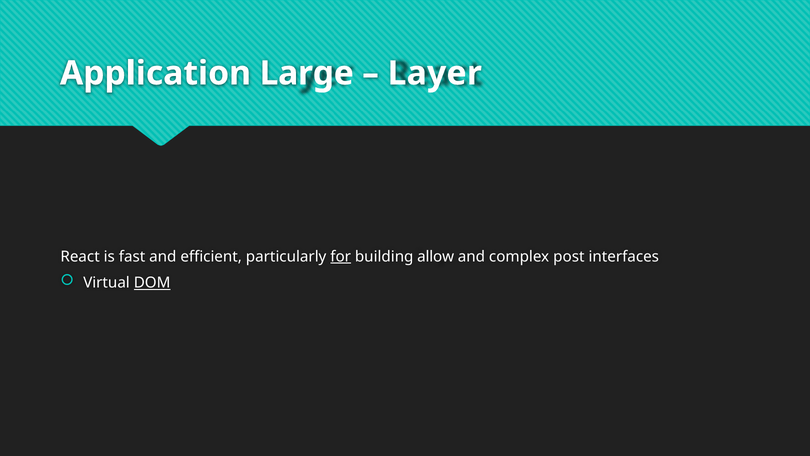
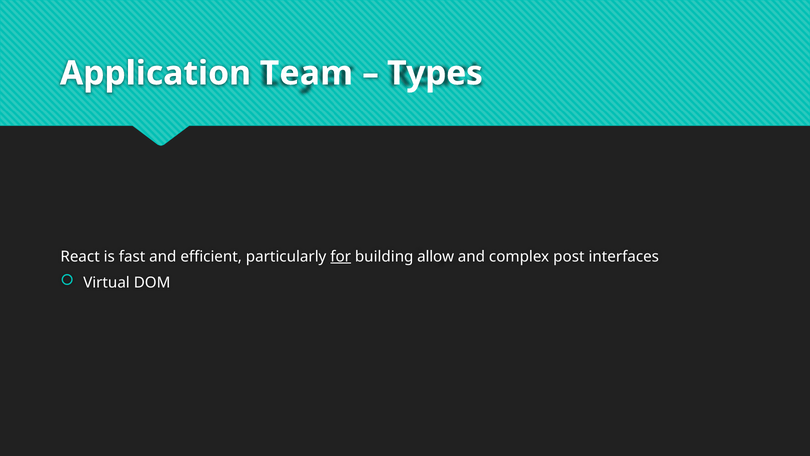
Large: Large -> Team (306, 73)
Layer: Layer -> Types (435, 73)
DOM underline: present -> none (152, 283)
